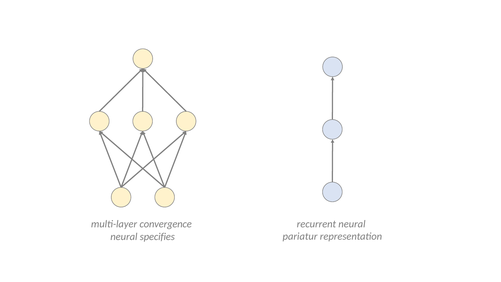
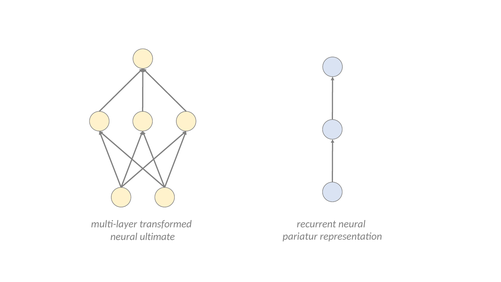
convergence: convergence -> transformed (166, 224)
specifies: specifies -> ultimate (157, 237)
